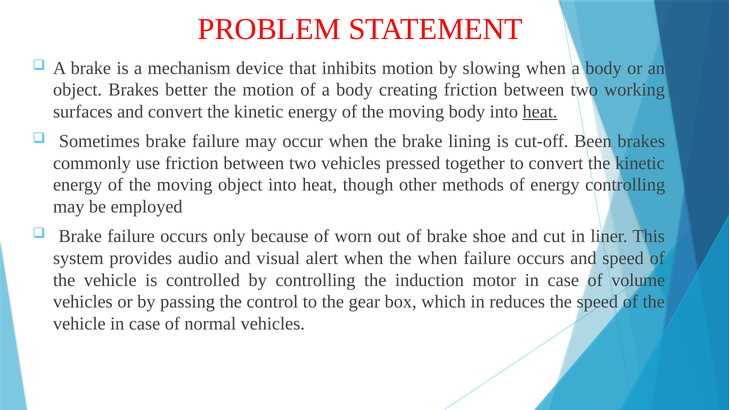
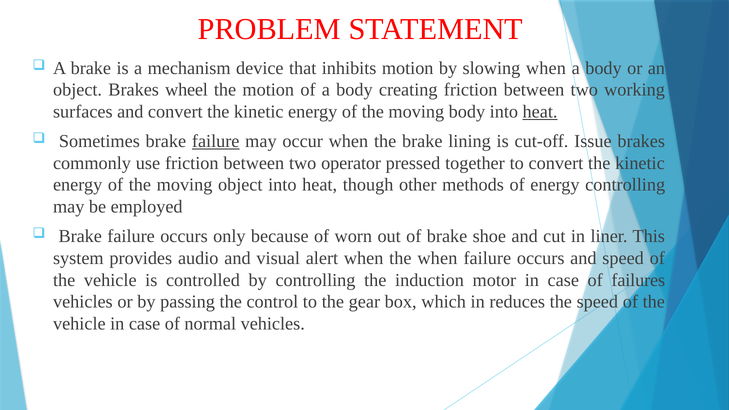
better: better -> wheel (187, 90)
failure underline: none -> present (216, 141)
Been: Been -> Issue (593, 141)
two vehicles: vehicles -> operator (351, 163)
volume: volume -> failures (638, 280)
